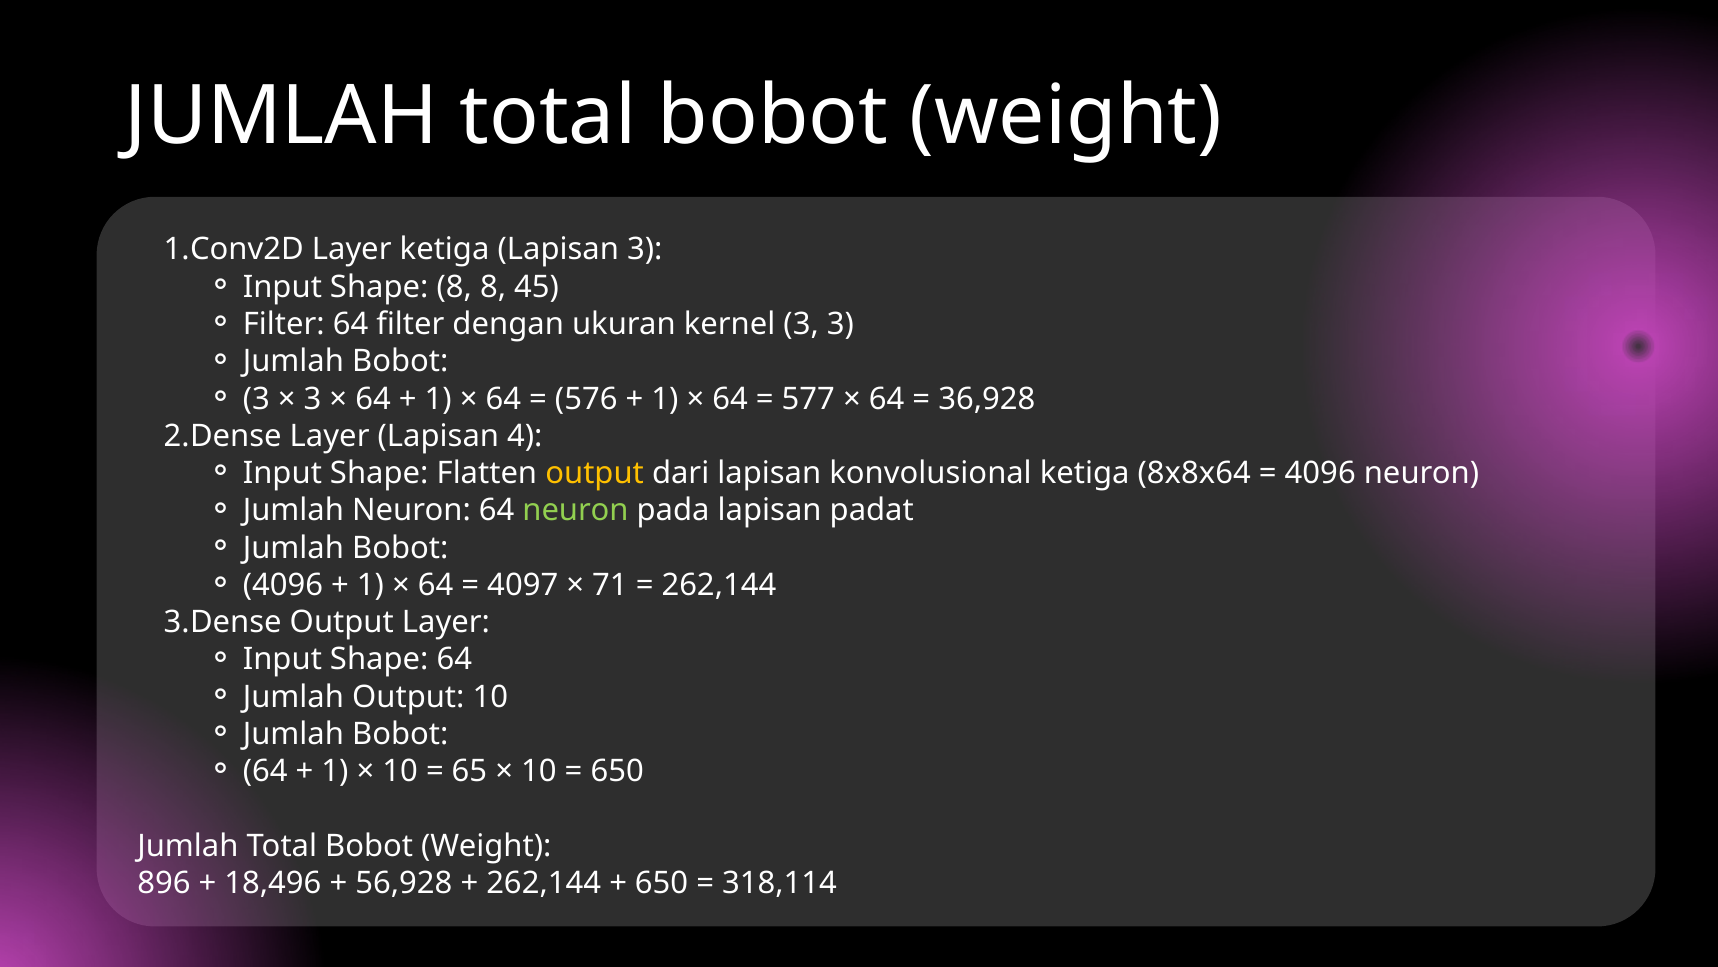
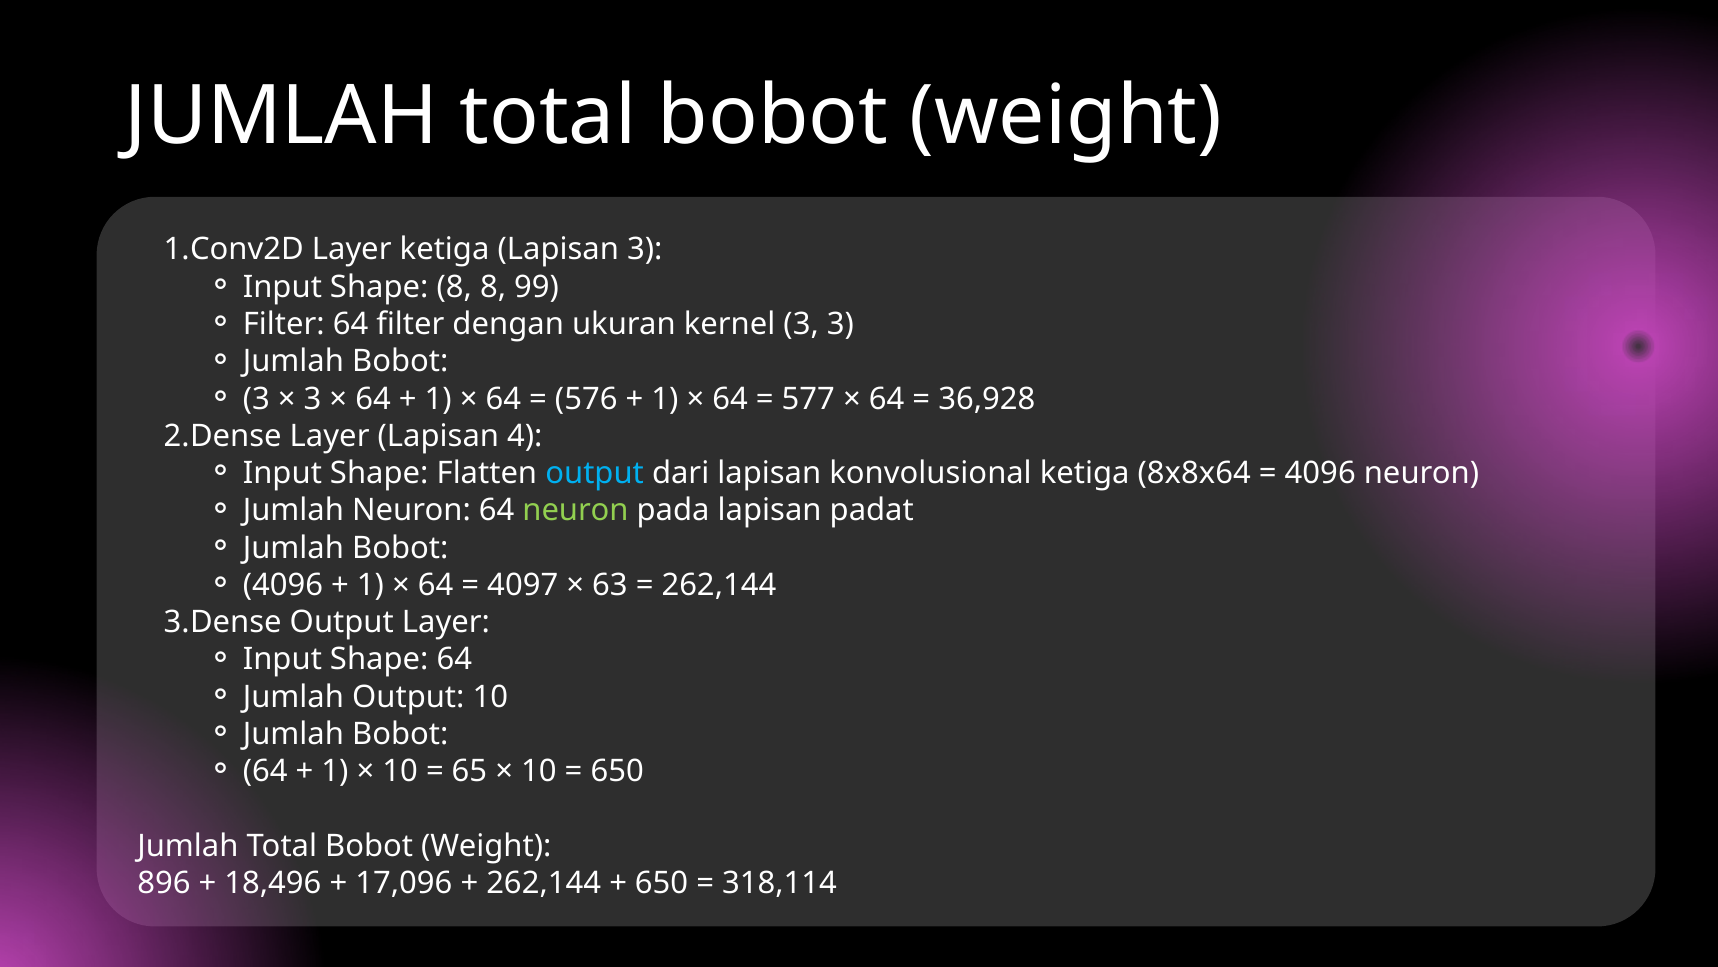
45: 45 -> 99 (537, 287)
output colour: yellow -> light blue (595, 473)
71: 71 -> 63 (610, 585)
56,928: 56,928 -> 17,096 (404, 883)
